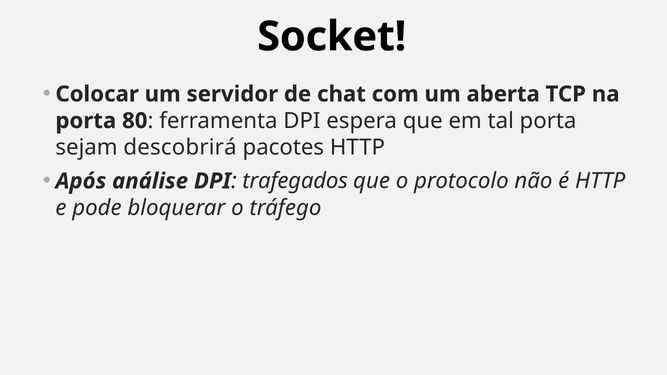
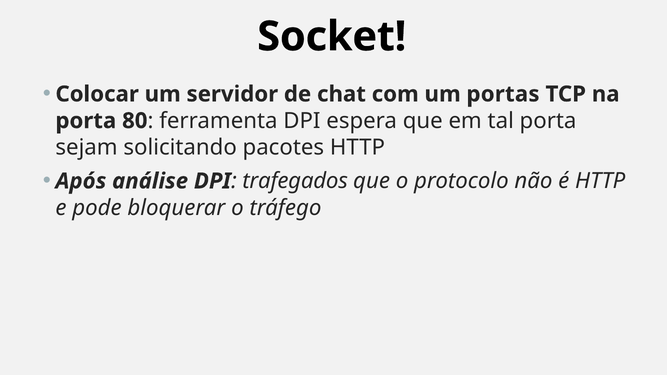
aberta: aberta -> portas (503, 94)
descobrirá: descobrirá -> solicitando (180, 148)
